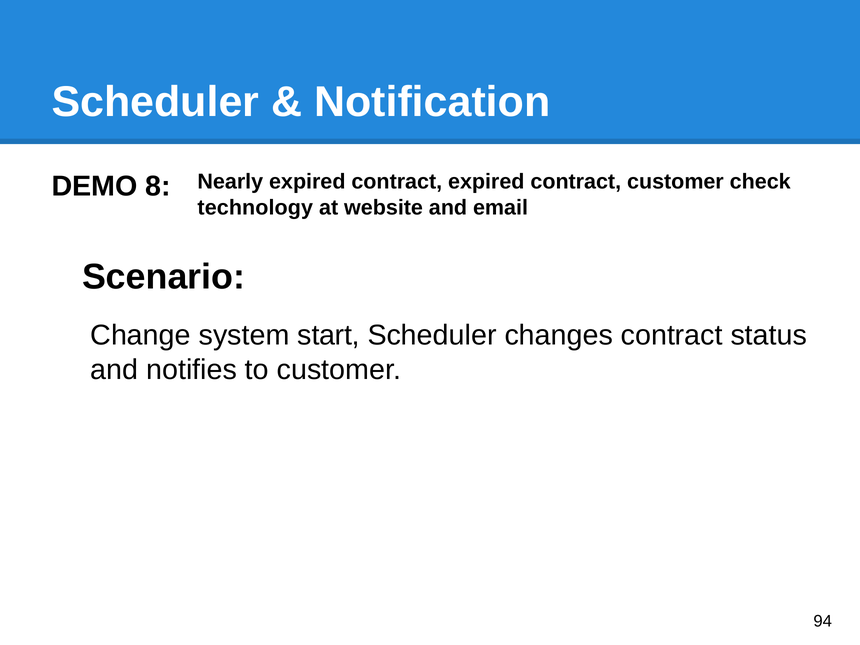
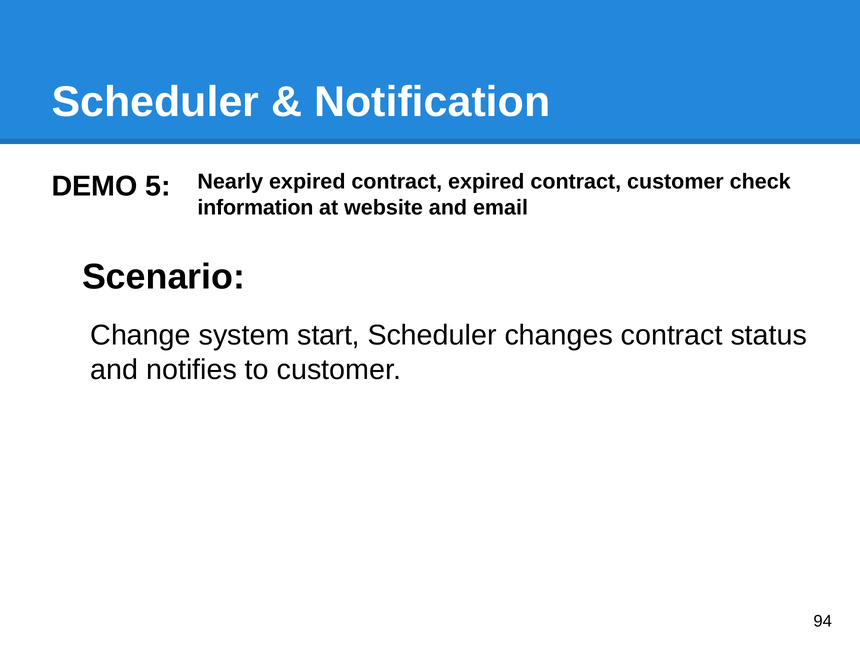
8: 8 -> 5 (158, 187)
technology: technology -> information (255, 207)
